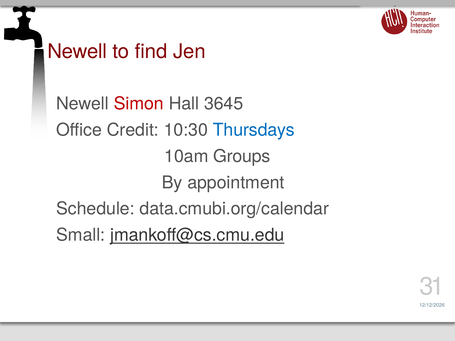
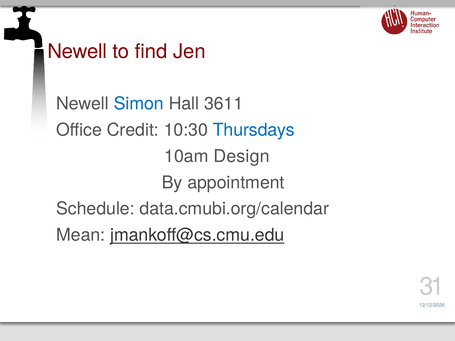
Simon colour: red -> blue (139, 104)
3645: 3645 -> 3611 (224, 104)
Groups: Groups -> Design (242, 156)
Small: Small -> Mean (81, 235)
